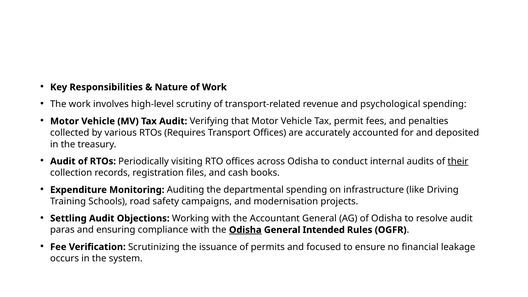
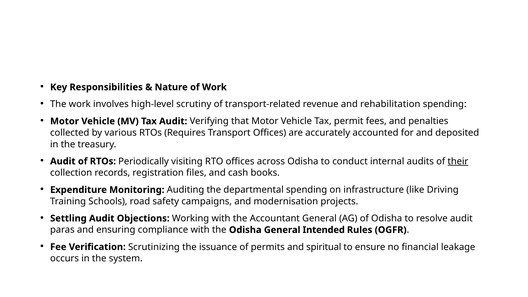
psychological: psychological -> rehabilitation (390, 104)
Odisha underline: present -> none (245, 230)
focused: focused -> spiritual (324, 247)
